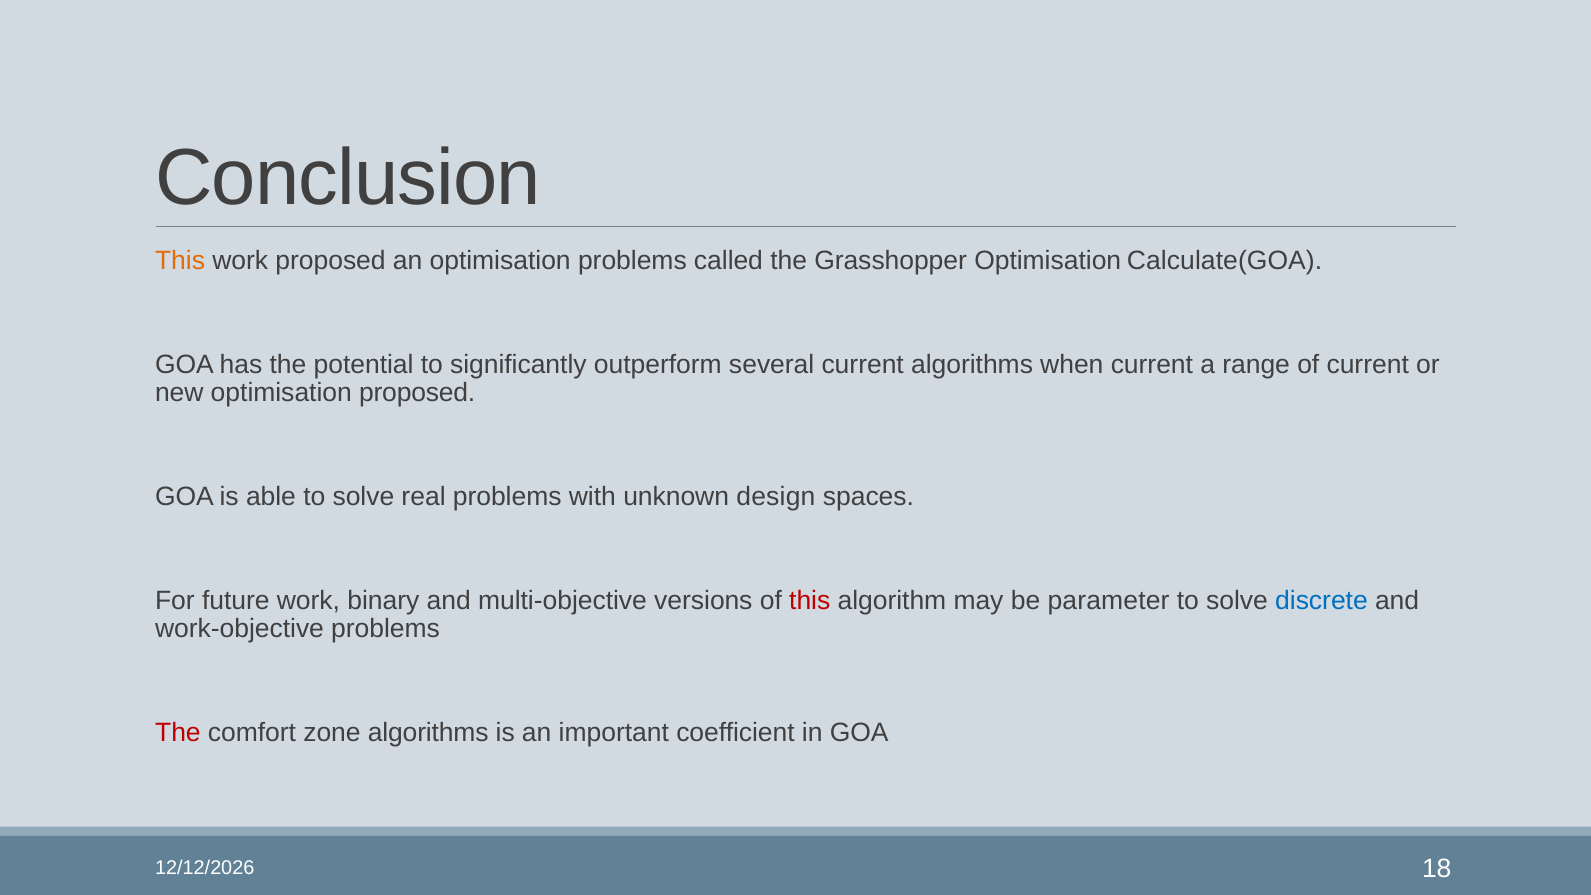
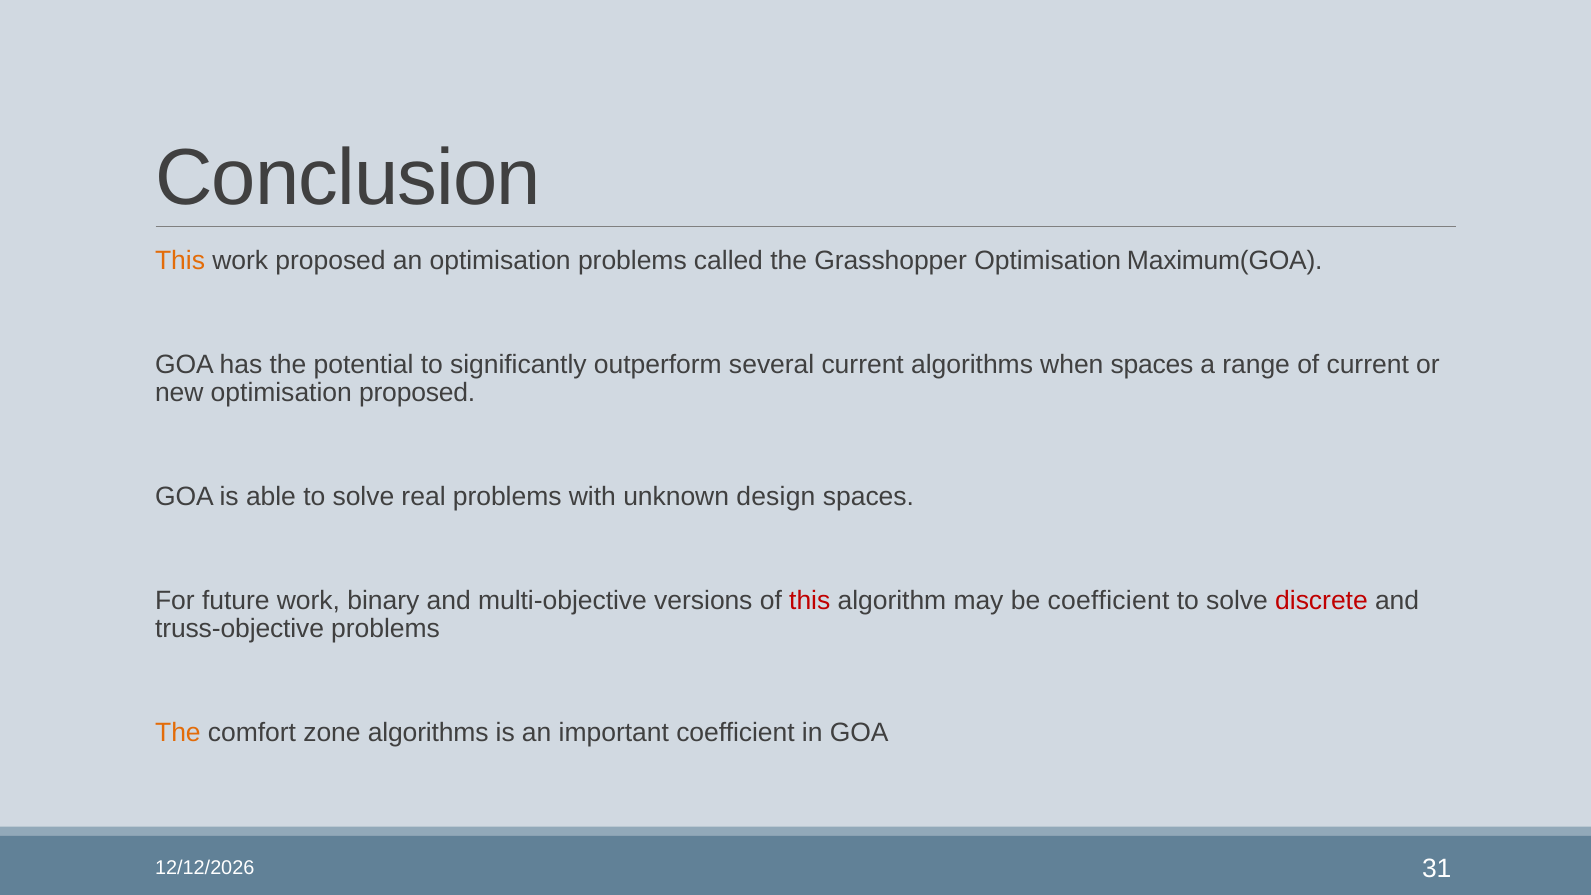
Calculate(GOA: Calculate(GOA -> Maximum(GOA (1225, 261)
when current: current -> spaces (1152, 365)
be parameter: parameter -> coefficient (1109, 600)
discrete colour: blue -> red (1321, 600)
work-objective: work-objective -> truss-objective (240, 629)
The colour: red -> orange (178, 733)
18: 18 -> 31 (1437, 869)
